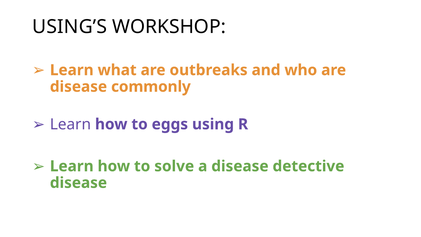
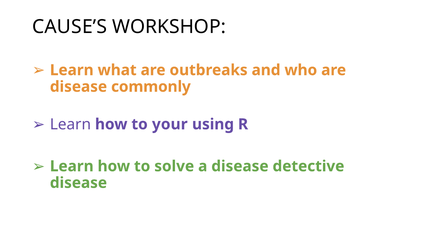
USING’S: USING’S -> CAUSE’S (70, 27)
eggs: eggs -> your (170, 124)
